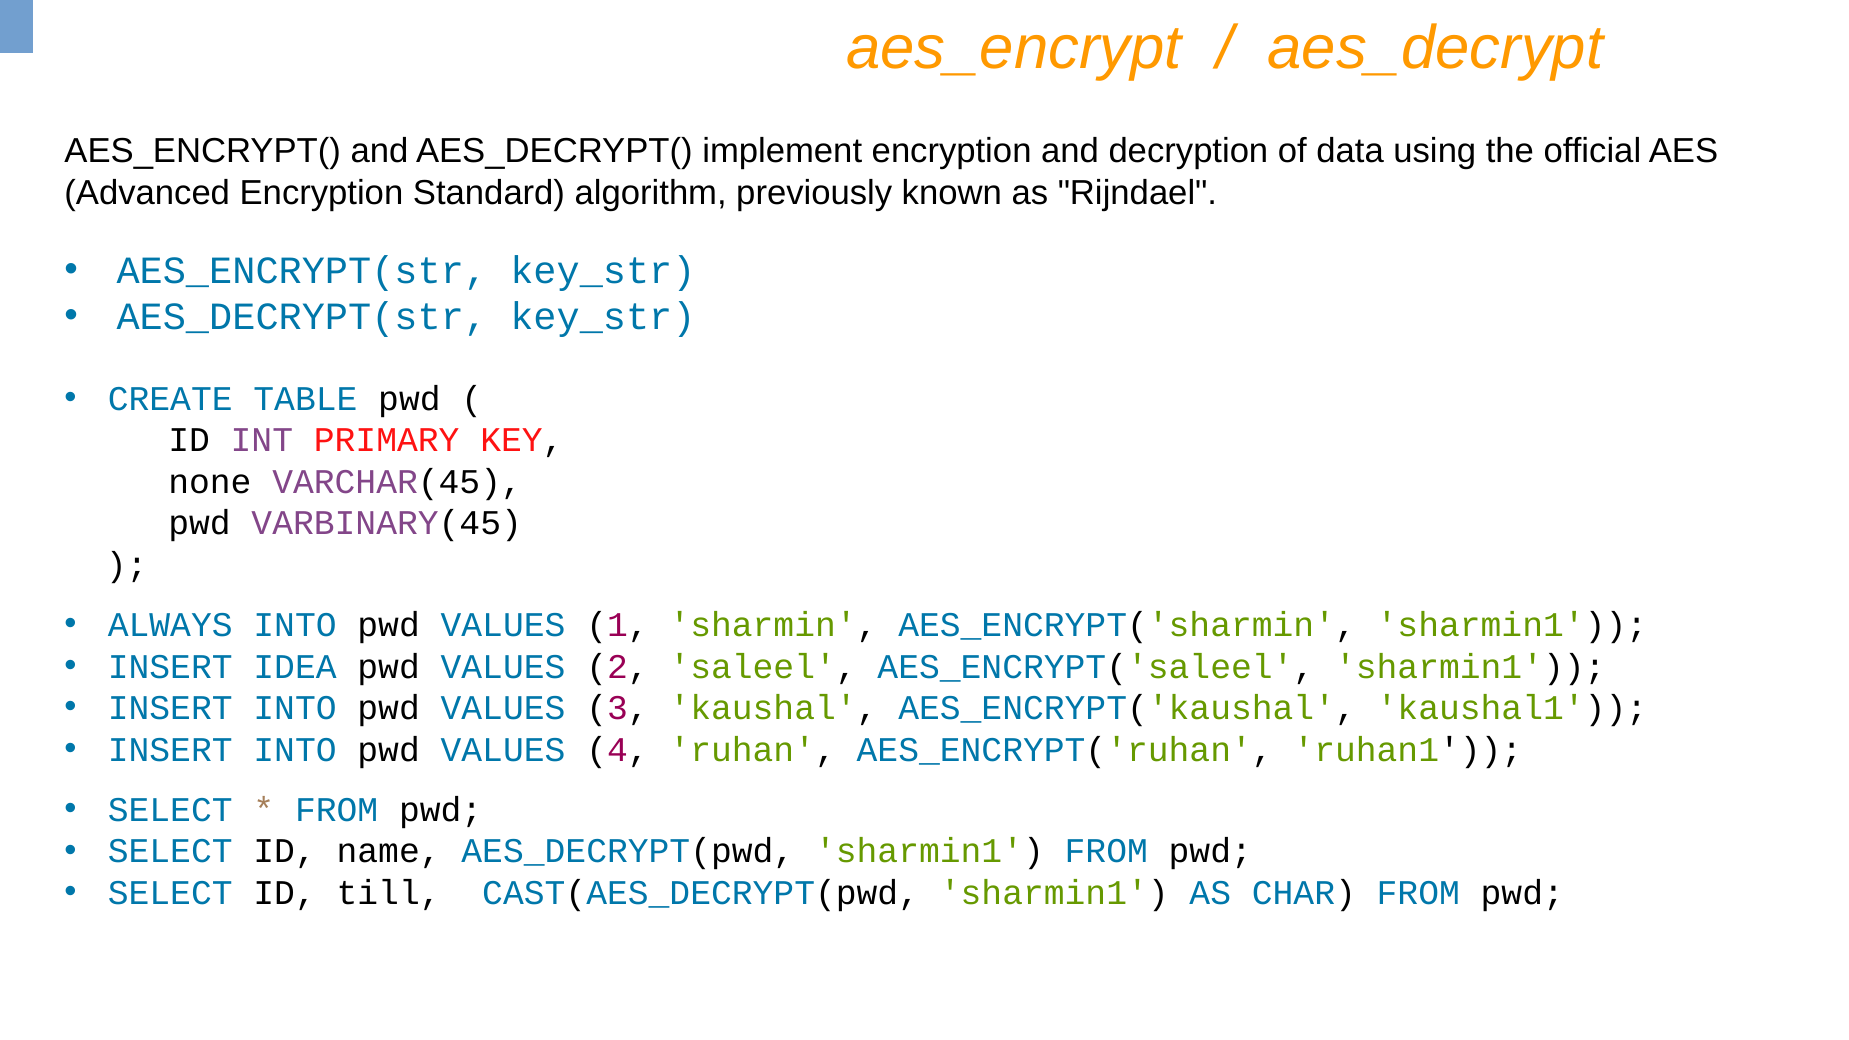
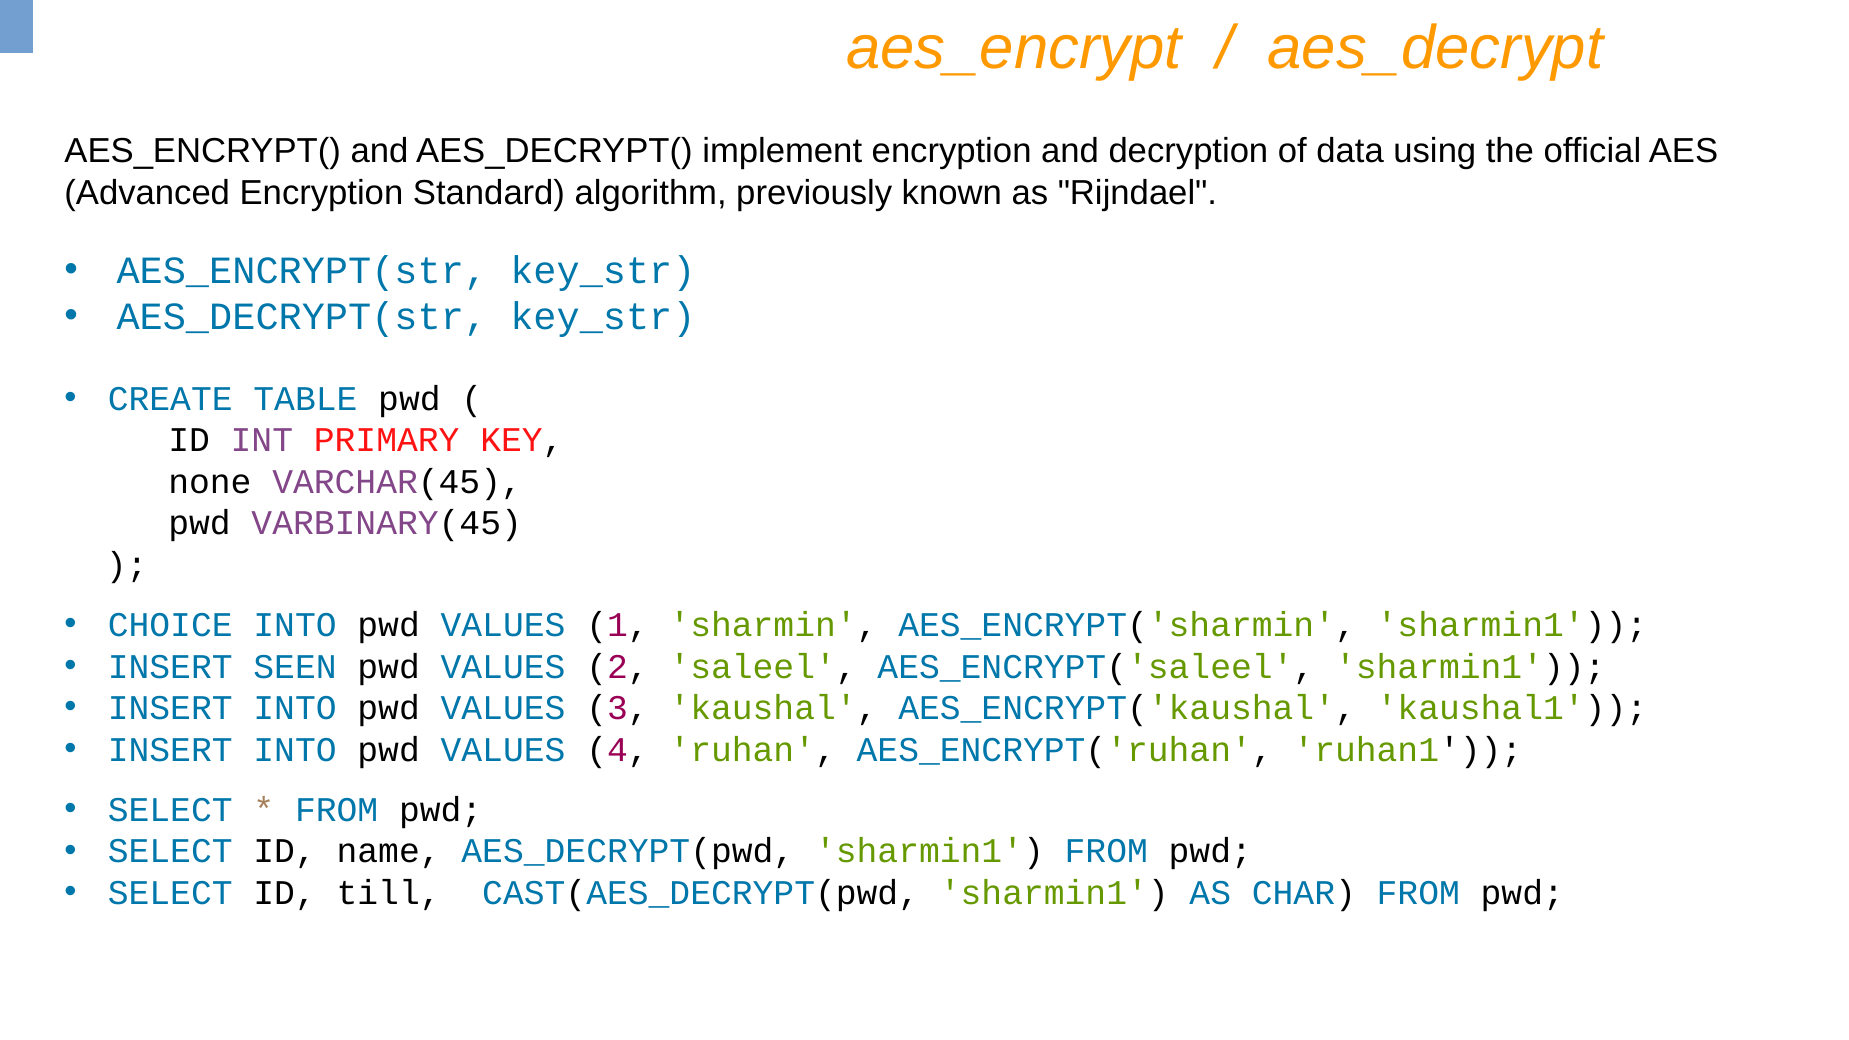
ALWAYS: ALWAYS -> CHOICE (170, 625)
IDEA: IDEA -> SEEN (295, 667)
